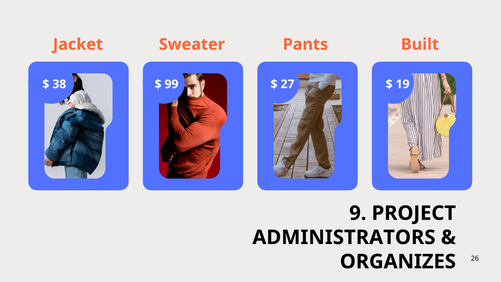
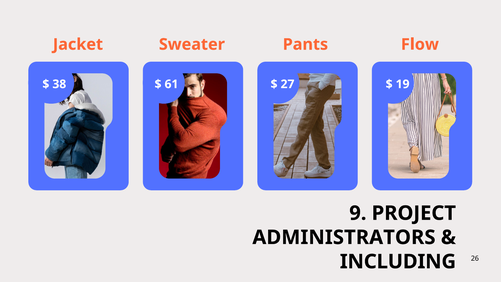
Built: Built -> Flow (420, 44)
99: 99 -> 61 (171, 84)
ORGANIZES: ORGANIZES -> INCLUDING (398, 261)
